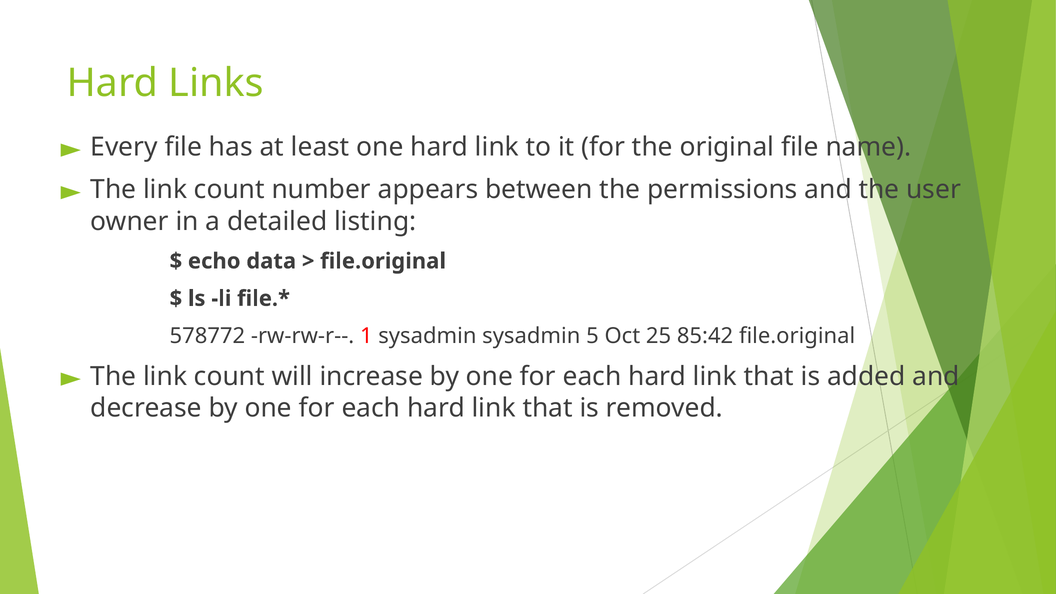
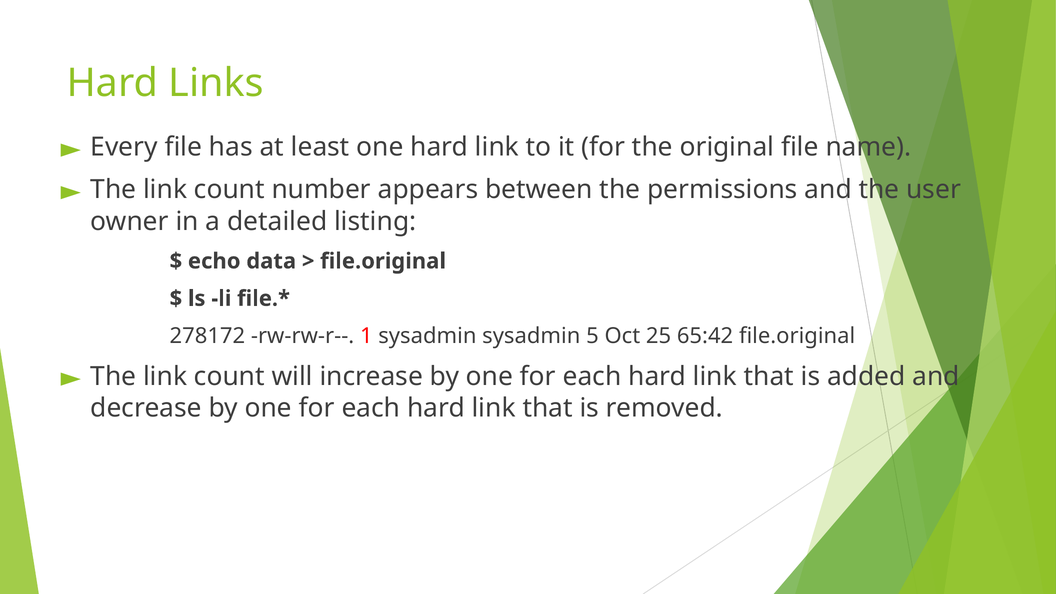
578772: 578772 -> 278172 (207, 336)
85:42: 85:42 -> 65:42 (705, 336)
